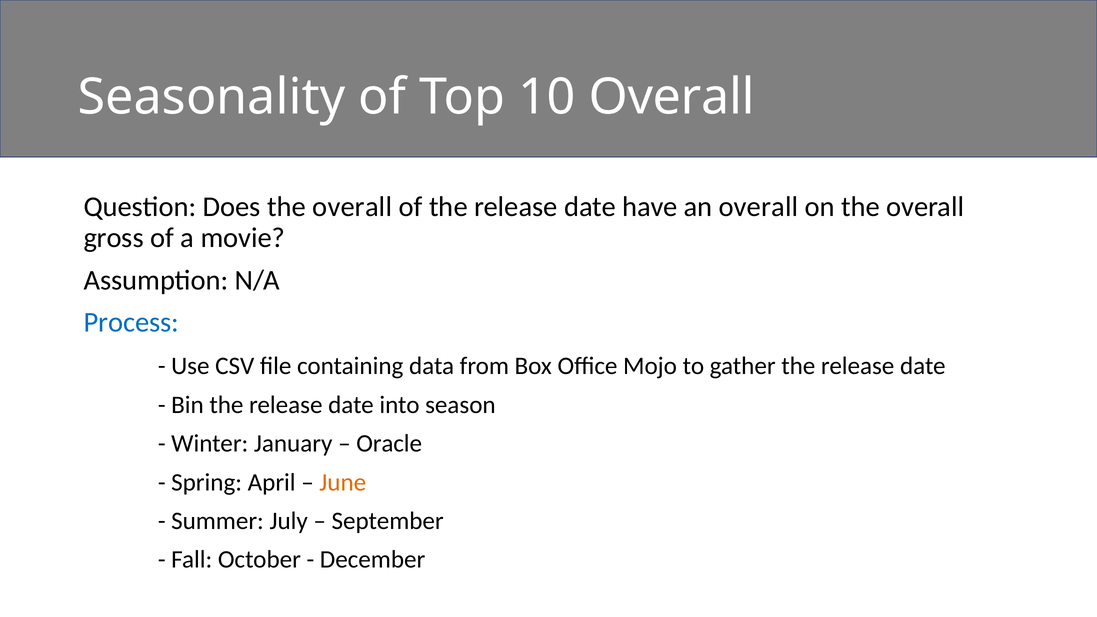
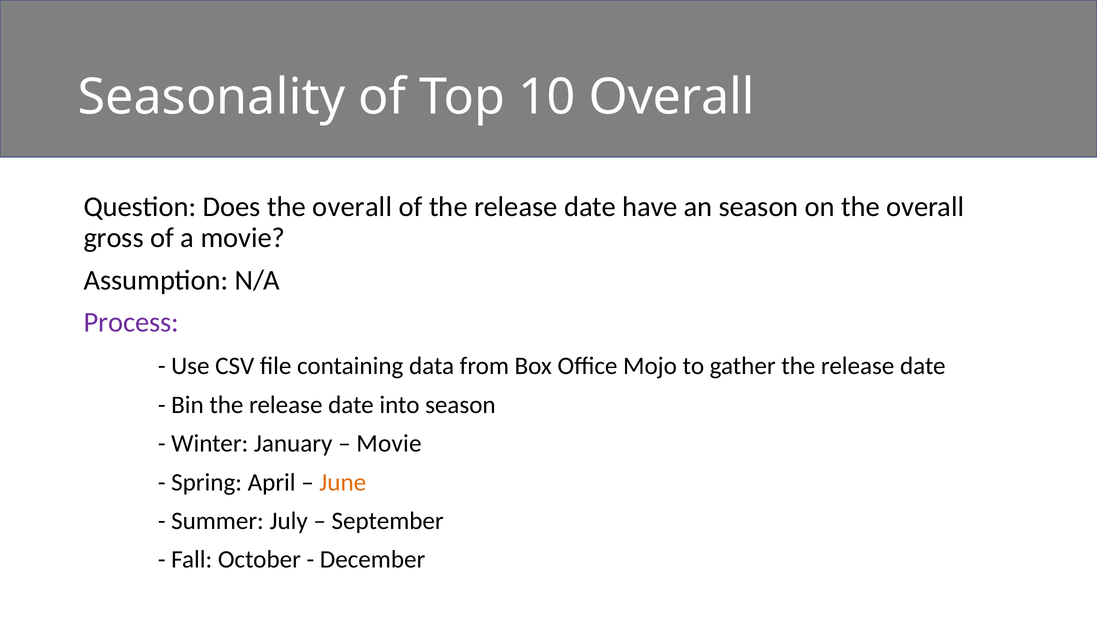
an overall: overall -> season (759, 207)
Process colour: blue -> purple (131, 322)
Oracle: Oracle -> Movie (389, 444)
